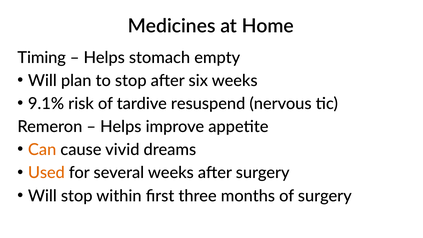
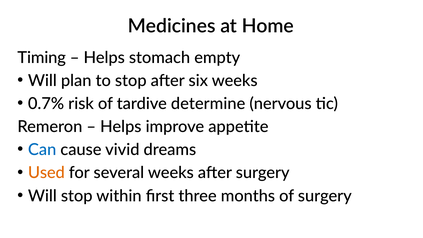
9.1%: 9.1% -> 0.7% (46, 104)
resuspend: resuspend -> determine (208, 104)
Can colour: orange -> blue (42, 150)
